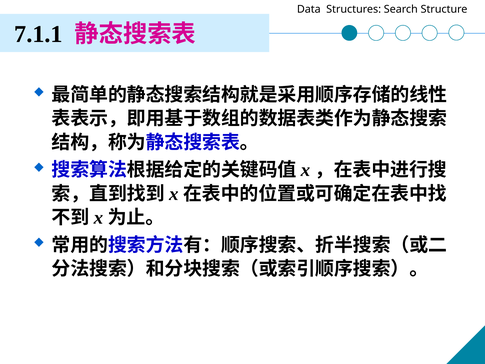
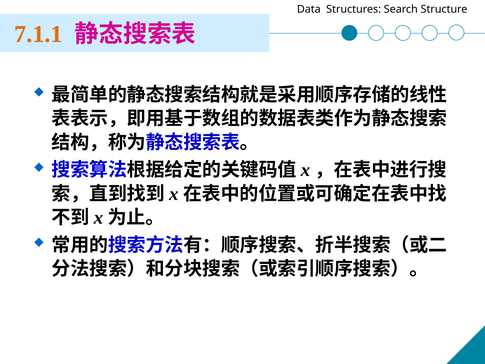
7.1.1 colour: black -> orange (39, 34)
